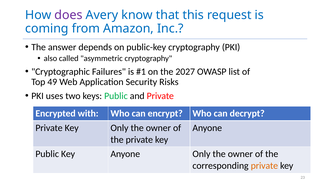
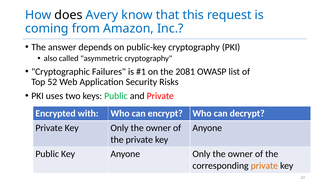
does colour: purple -> black (68, 15)
2027: 2027 -> 2081 (185, 71)
49: 49 -> 52 (52, 82)
